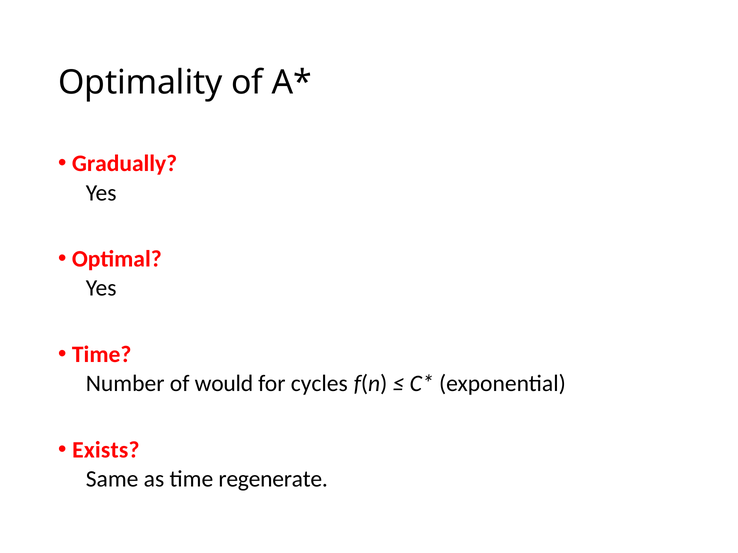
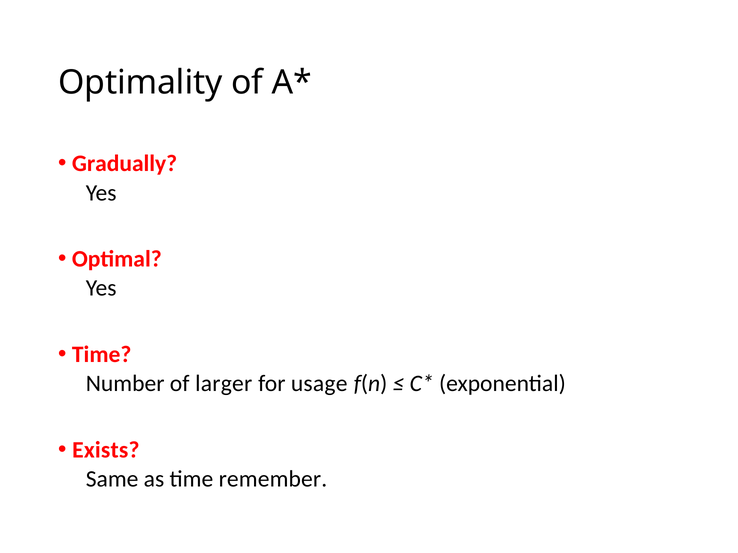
would: would -> larger (224, 384)
cycles: cycles -> usage (319, 384)
regenerate: regenerate -> remember (273, 480)
